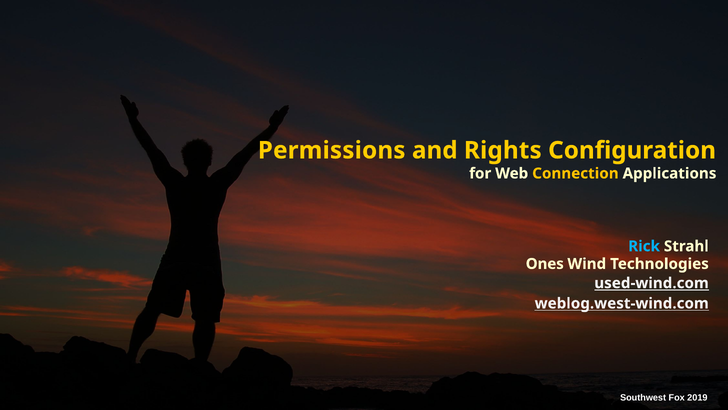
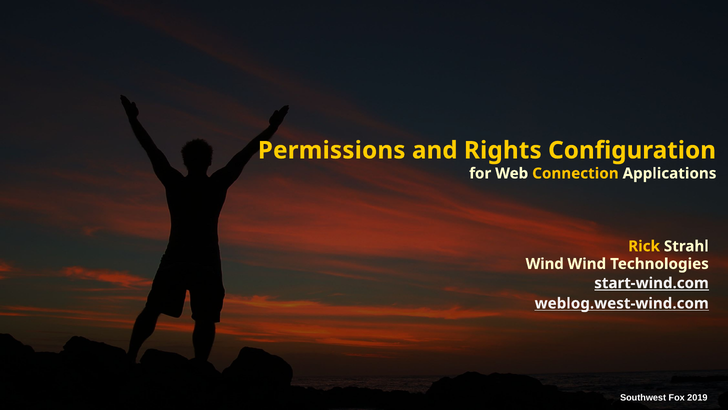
Rick colour: light blue -> yellow (644, 246)
Ones: Ones -> Wind (545, 264)
used-wind.com: used-wind.com -> start-wind.com (652, 283)
